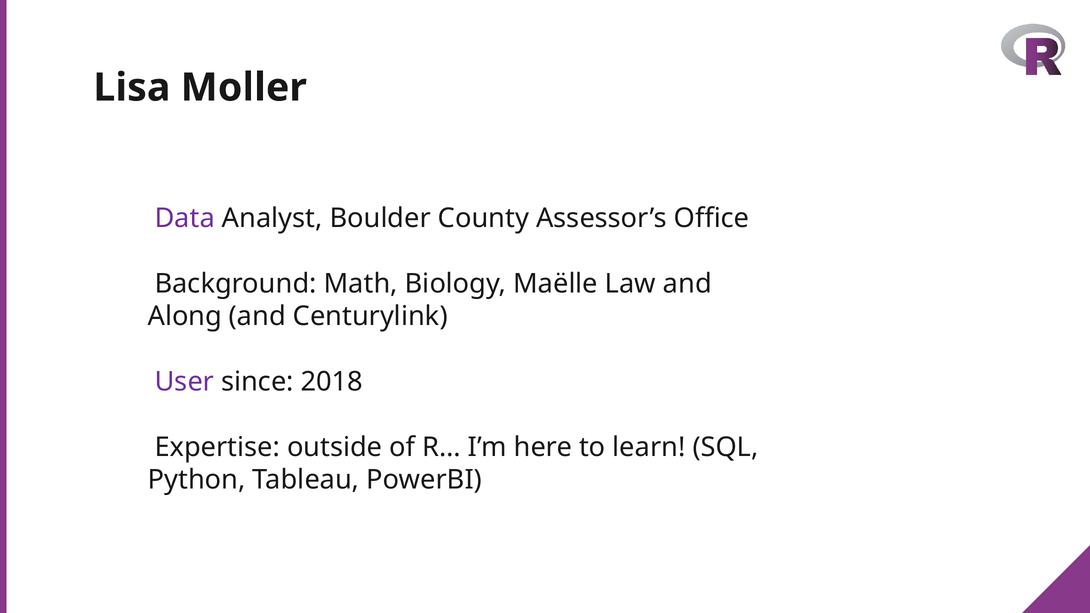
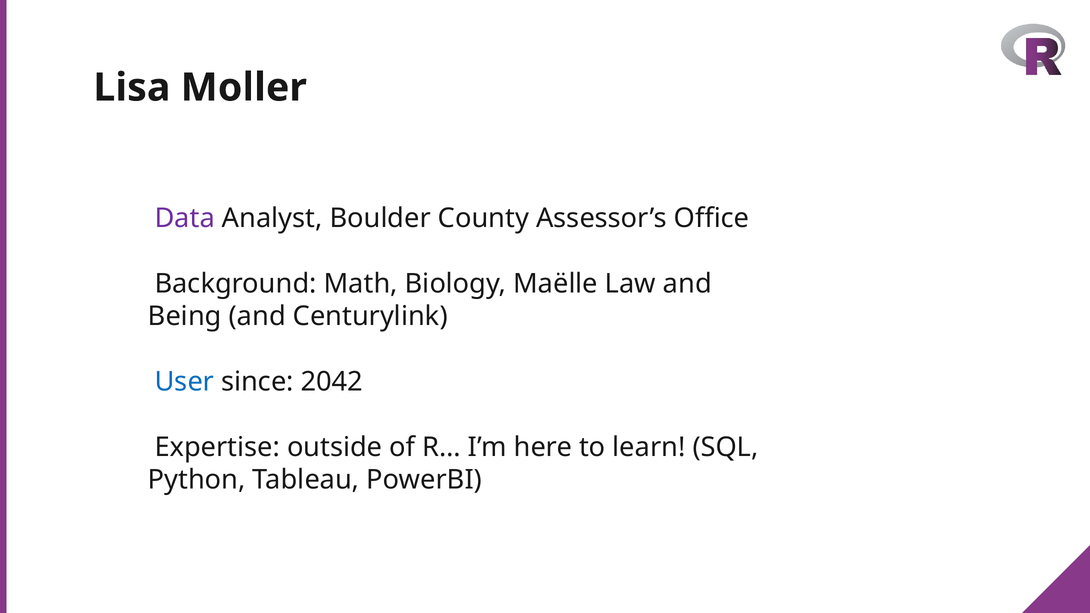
Along: Along -> Being (185, 316)
User colour: purple -> blue (184, 382)
2018: 2018 -> 2042 (332, 382)
